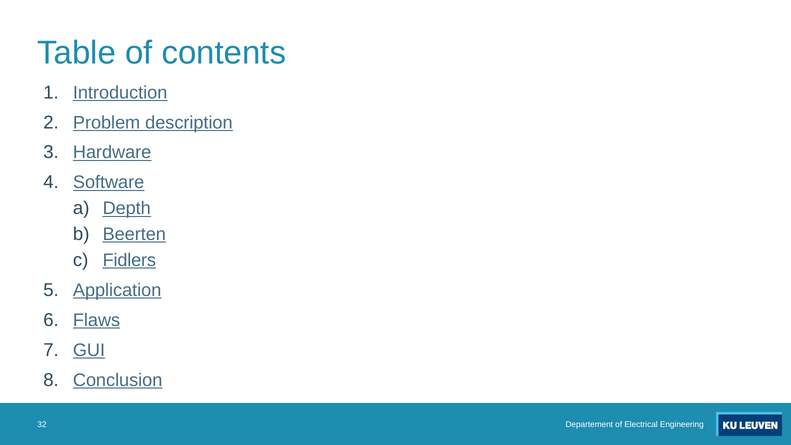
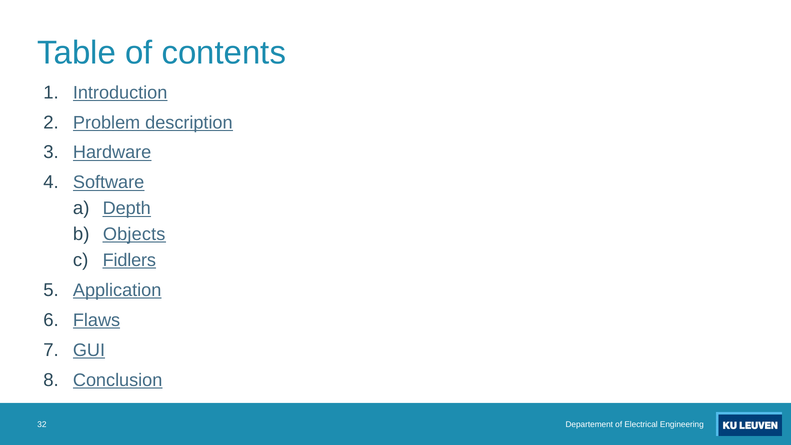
Beerten: Beerten -> Objects (134, 234)
